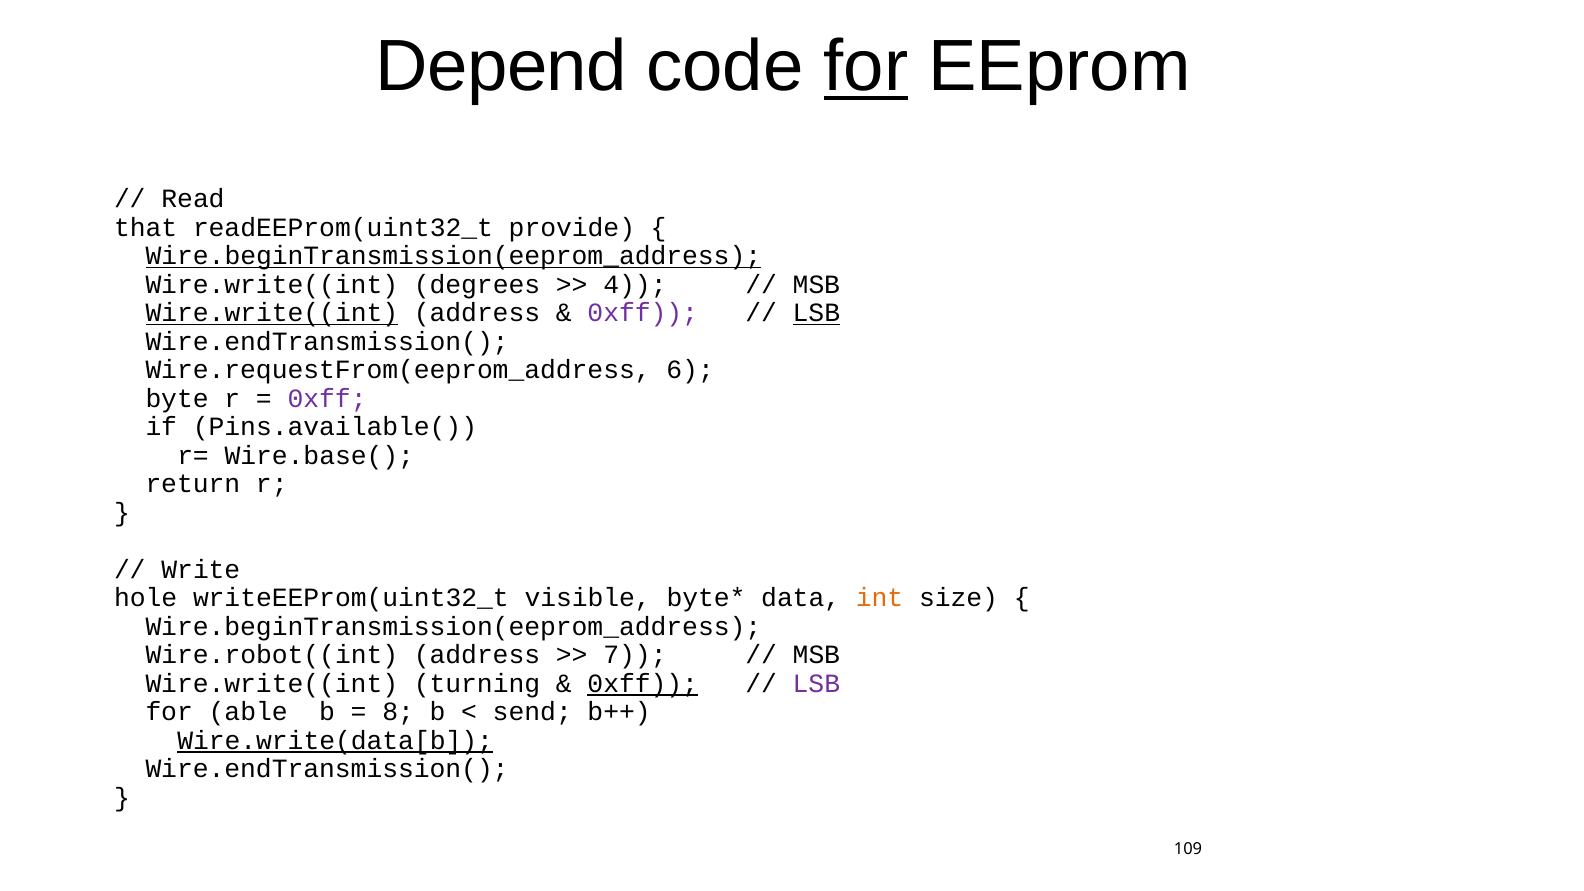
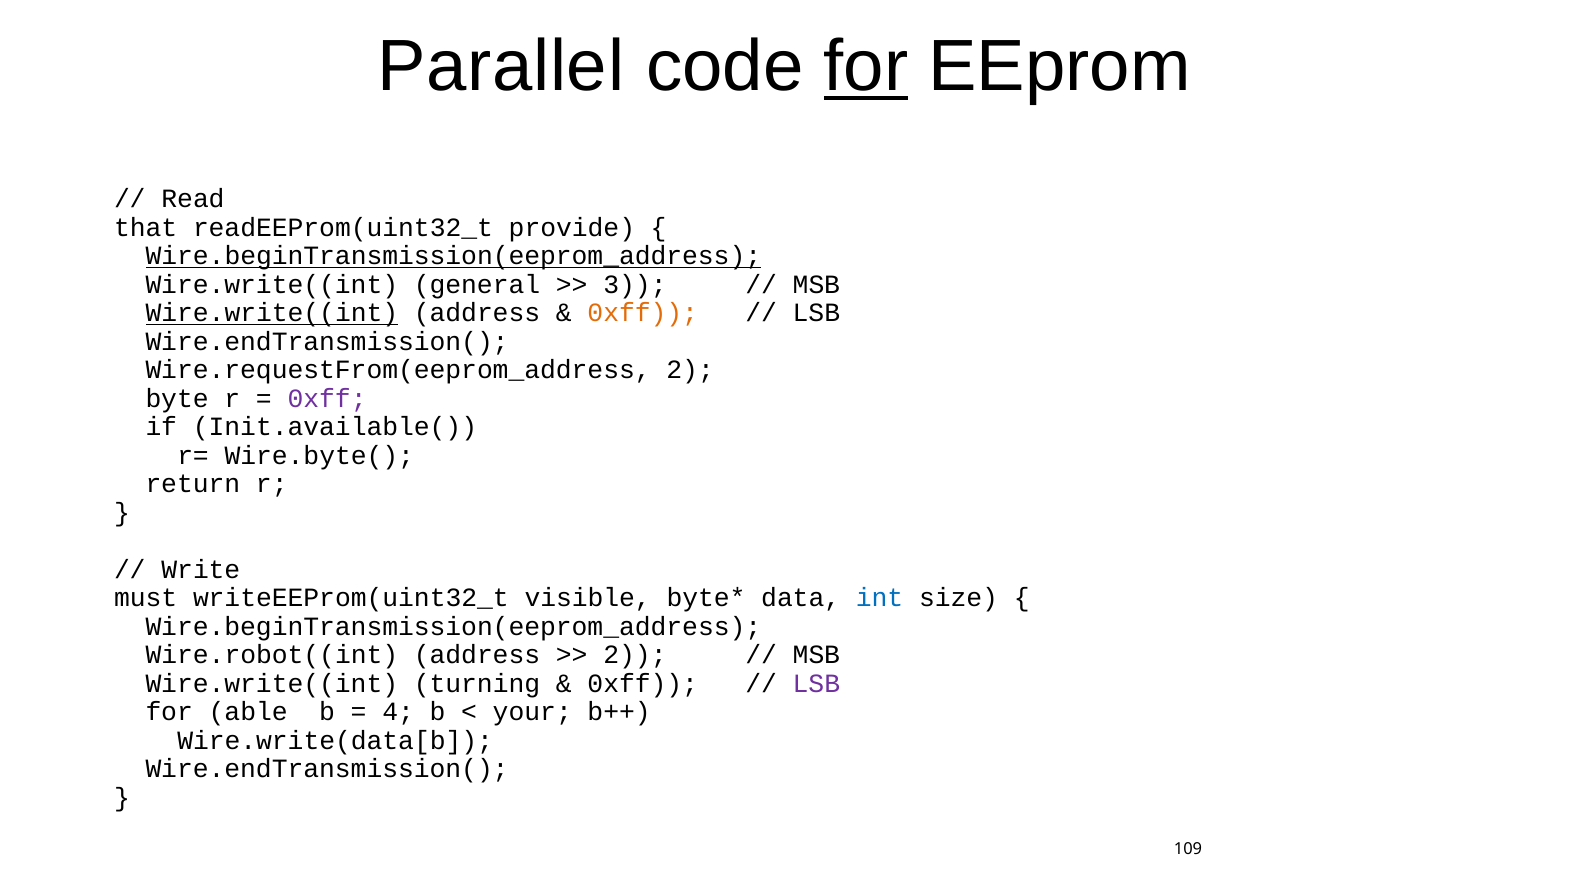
Depend: Depend -> Parallel (501, 67)
degrees: degrees -> general (477, 285)
4: 4 -> 3 (635, 285)
0xff colour: purple -> orange (643, 313)
LSB underline: present -> none (816, 313)
Wire.requestFrom(eeprom_address 6: 6 -> 2 (690, 370)
Pins.available(: Pins.available( -> Init.available( (335, 427)
Wire.base(: Wire.base( -> Wire.byte( (319, 456)
hole: hole -> must (146, 598)
int colour: orange -> blue (880, 598)
7: 7 -> 2 (635, 655)
0xff underline: present -> none (643, 683)
8: 8 -> 4 (398, 712)
send: send -> your (532, 712)
Wire.write(data[b underline: present -> none (335, 740)
